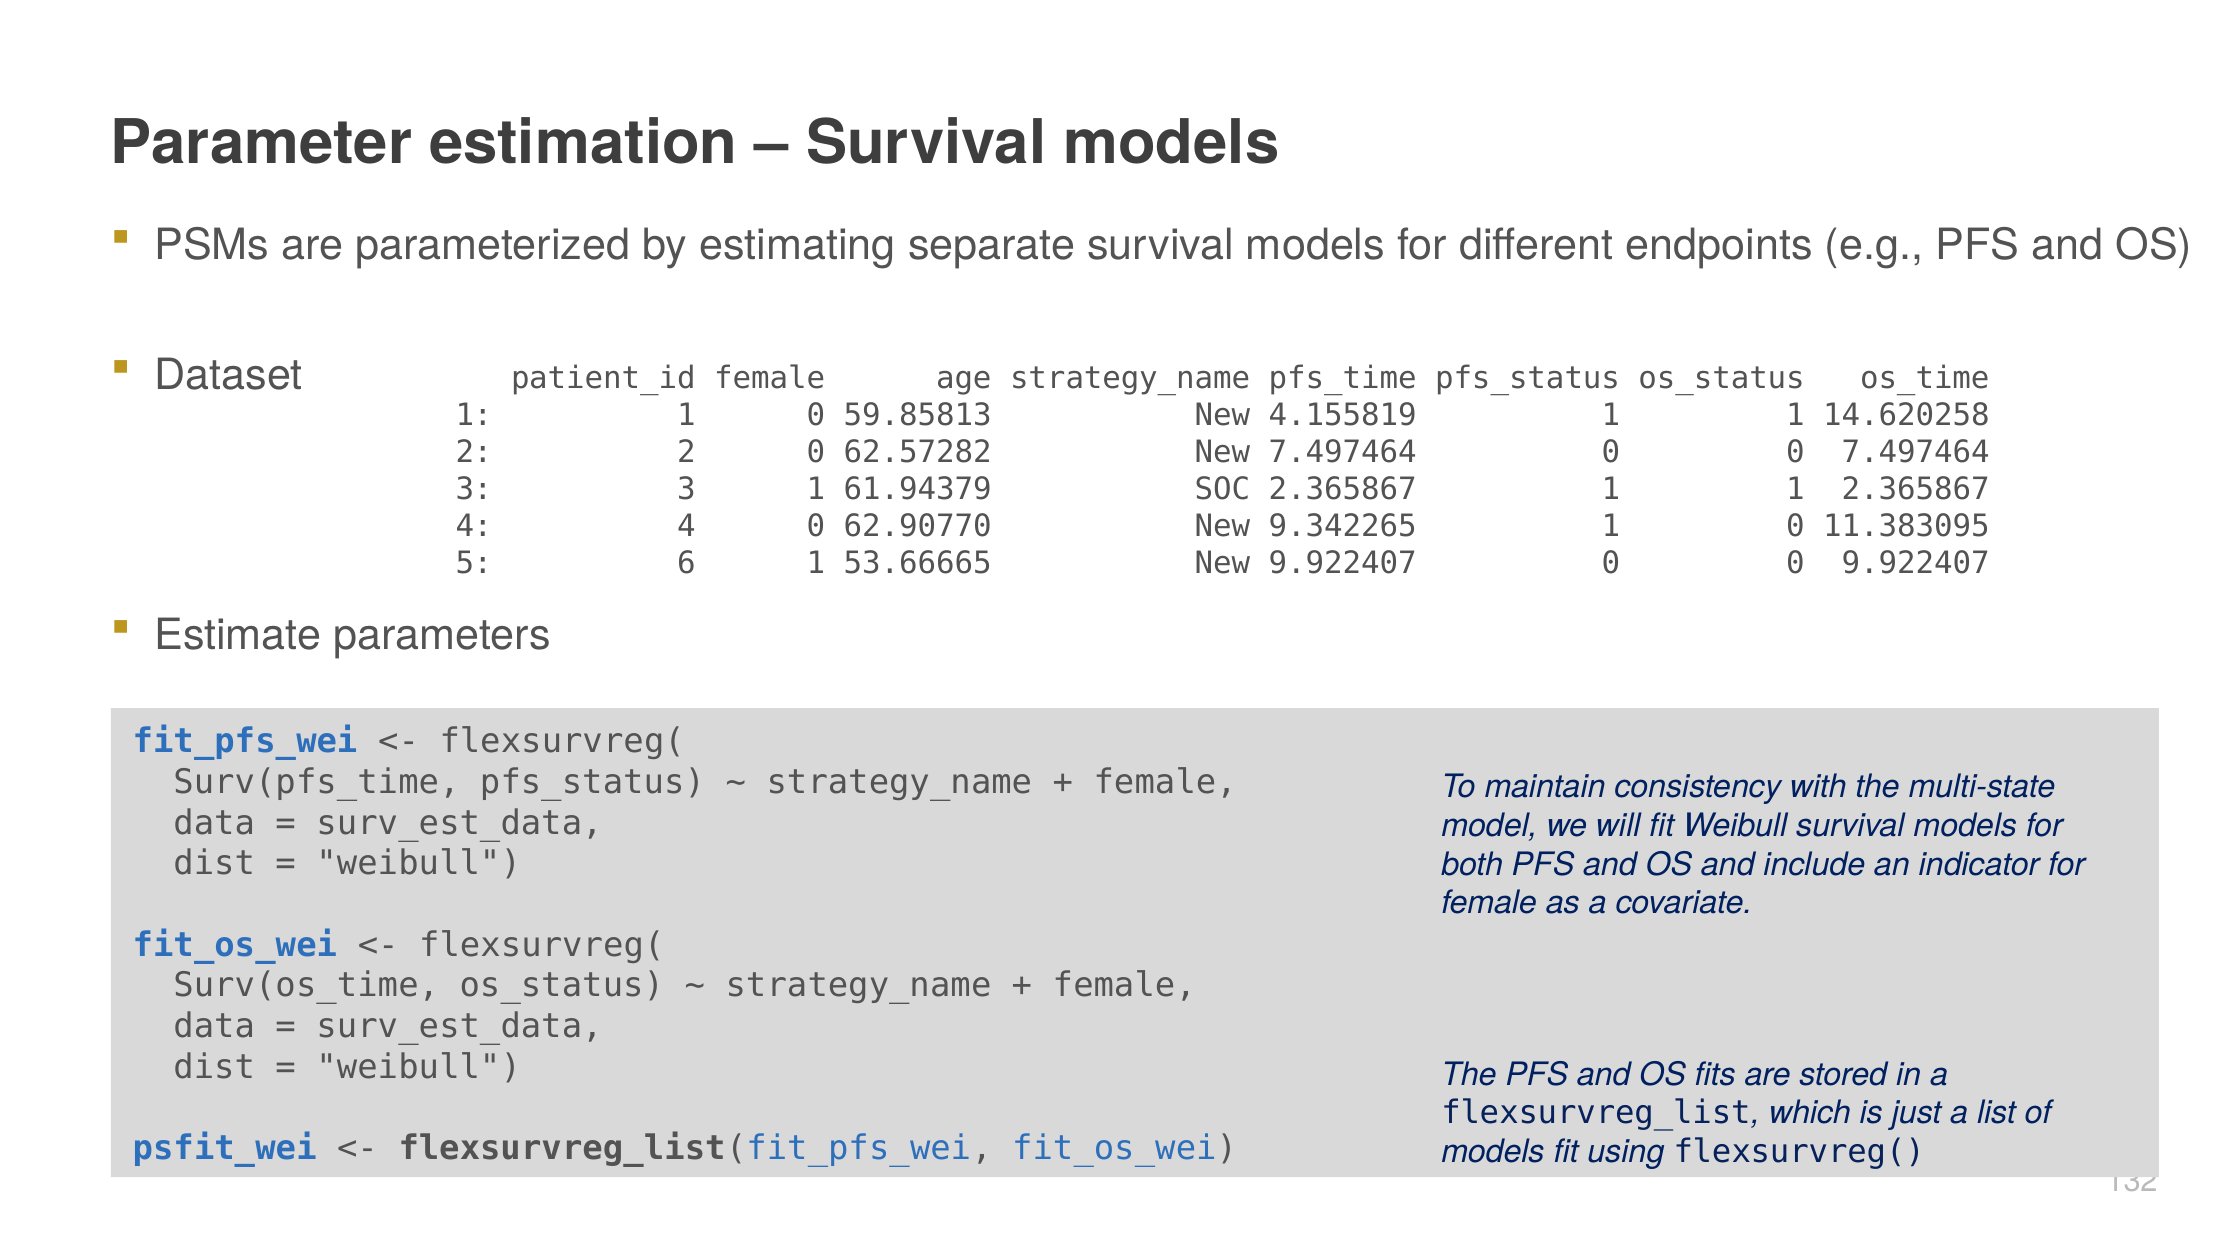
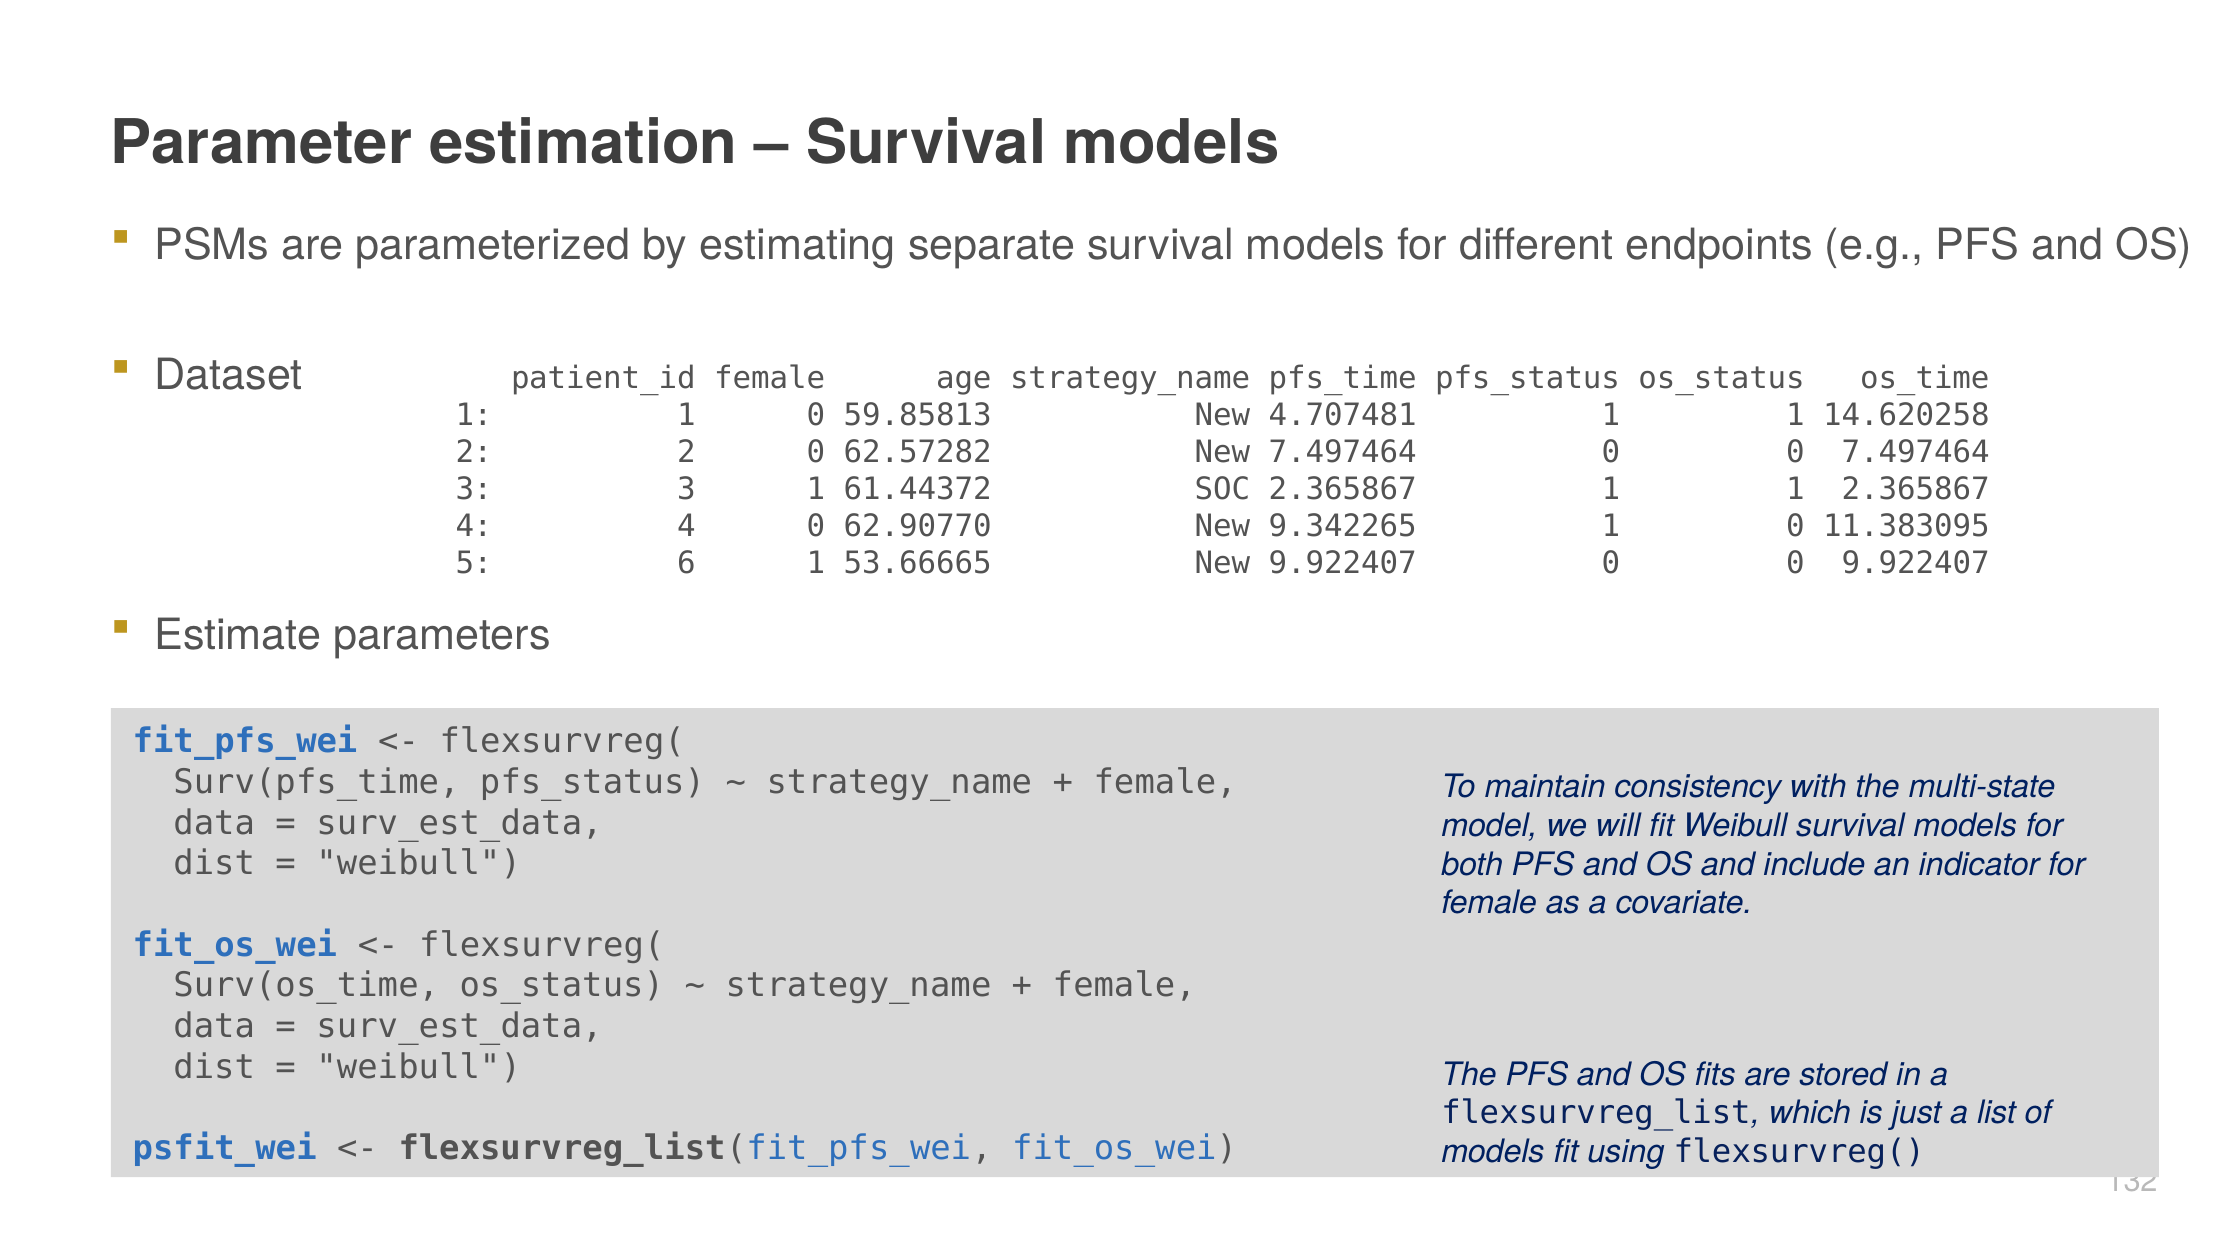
4.155819: 4.155819 -> 4.707481 (1343, 415)
61.94379: 61.94379 -> 61.44372 (918, 489)
